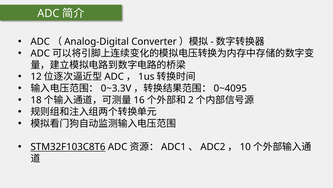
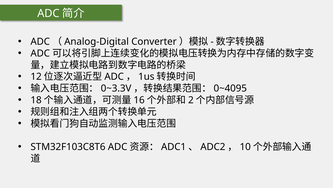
STM32F103C8T6 underline: present -> none (68, 146)
